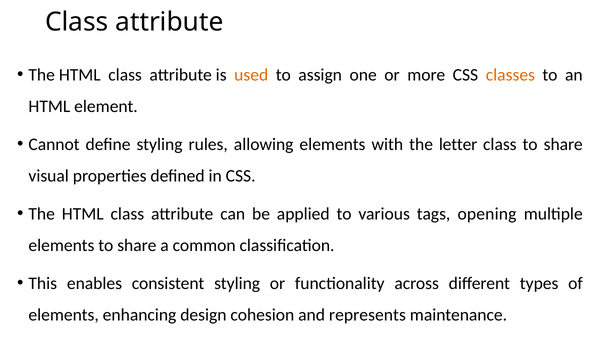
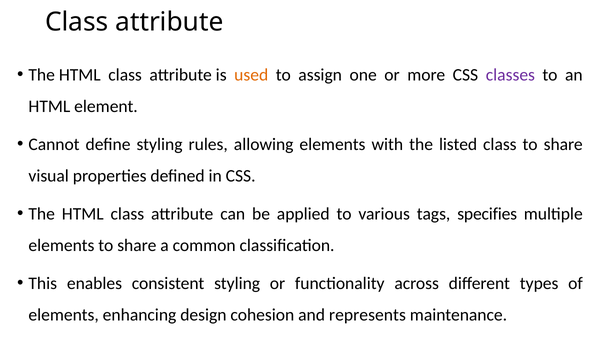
classes colour: orange -> purple (510, 75)
letter: letter -> listed (458, 144)
opening: opening -> specifies (487, 214)
